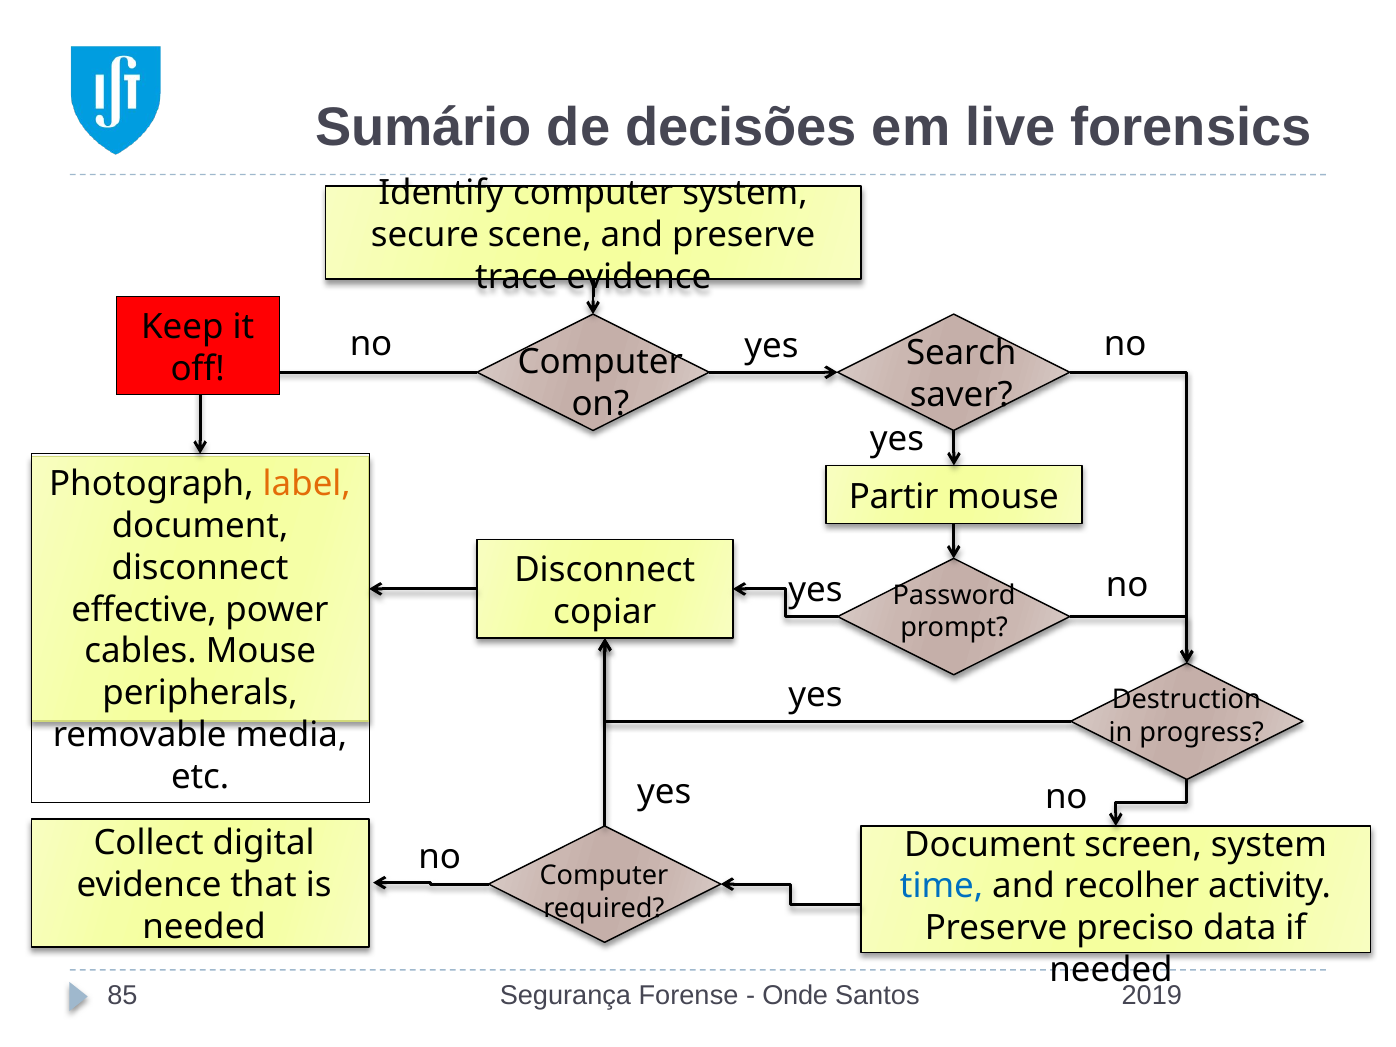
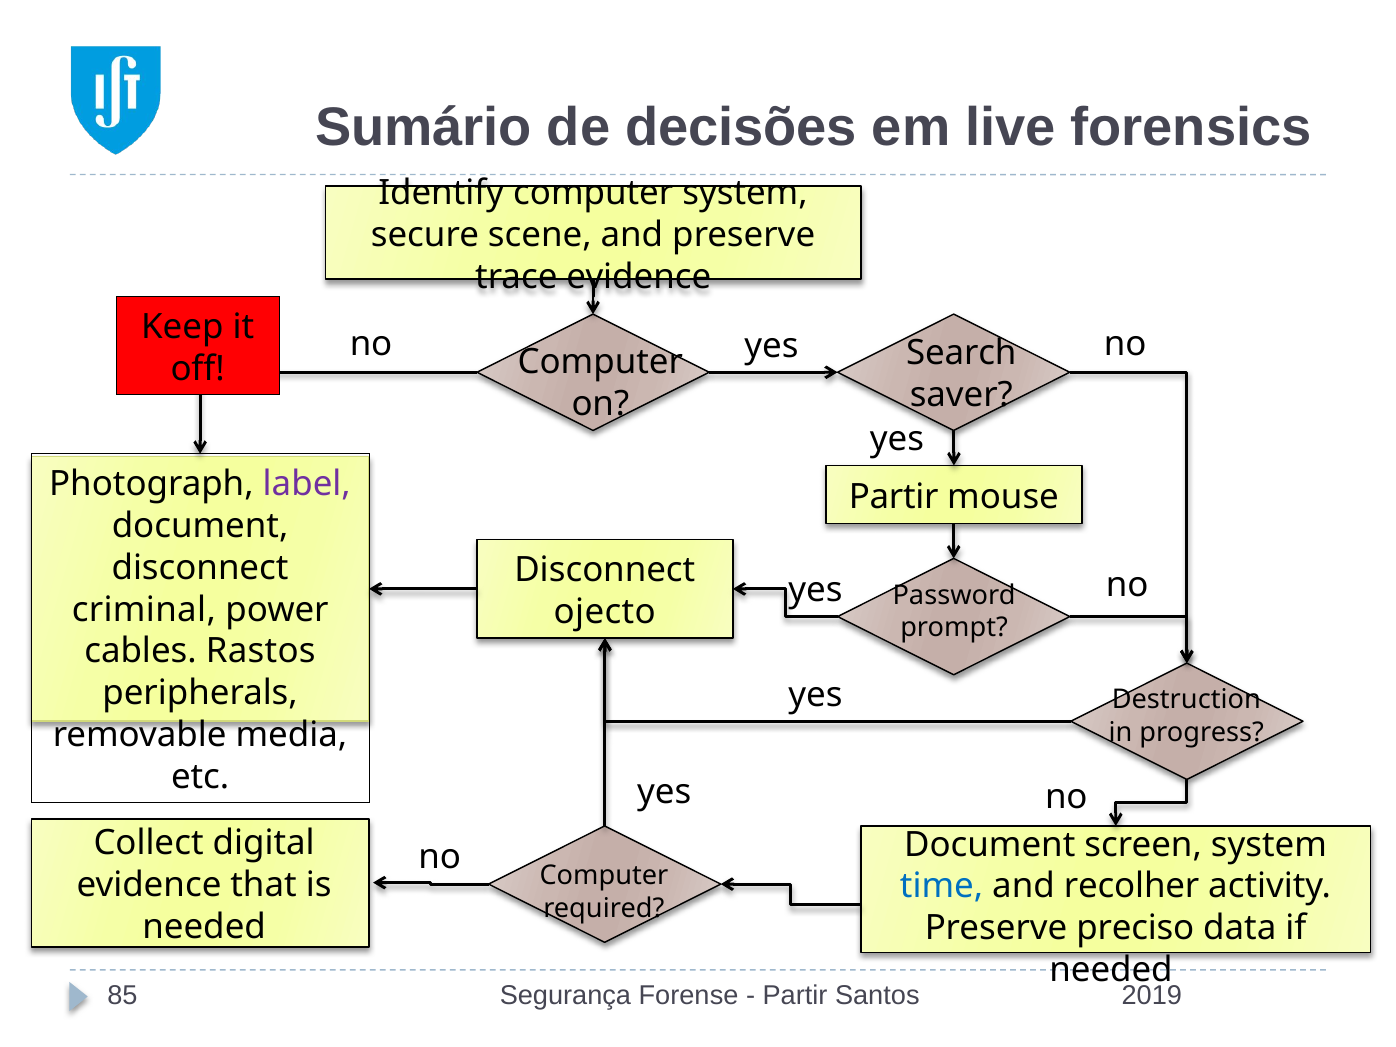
label colour: orange -> purple (307, 484)
effective: effective -> criminal (144, 610)
copiar: copiar -> ojecto (605, 612)
cables Mouse: Mouse -> Rastos (261, 651)
Onde: Onde -> Partir (795, 996)
